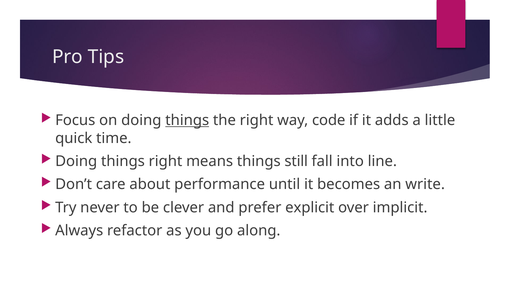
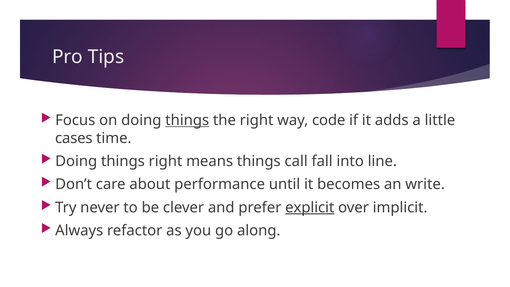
quick: quick -> cases (74, 138)
still: still -> call (296, 161)
explicit underline: none -> present (310, 207)
